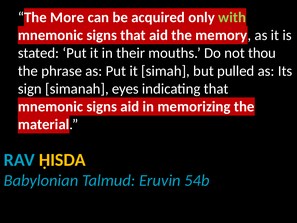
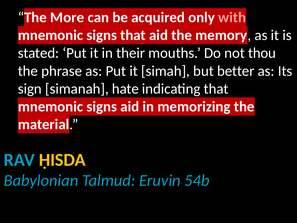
with colour: light green -> pink (232, 17)
pulled: pulled -> better (236, 71)
eyes: eyes -> hate (125, 89)
